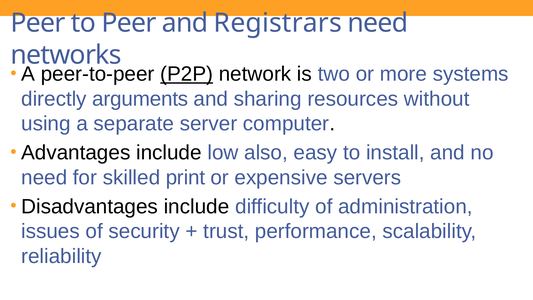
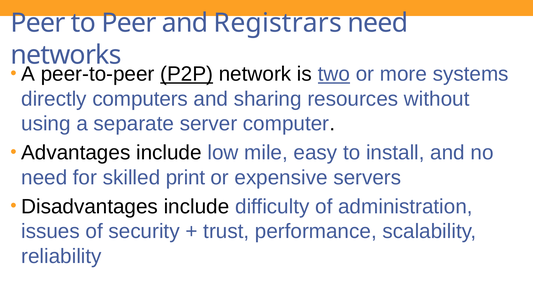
two underline: none -> present (334, 74)
arguments: arguments -> computers (140, 99)
also: also -> mile (266, 153)
